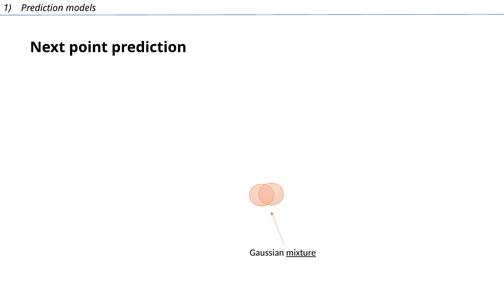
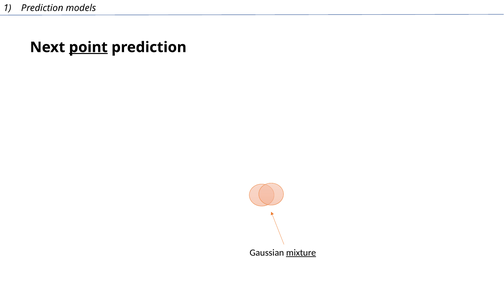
point underline: none -> present (88, 47)
